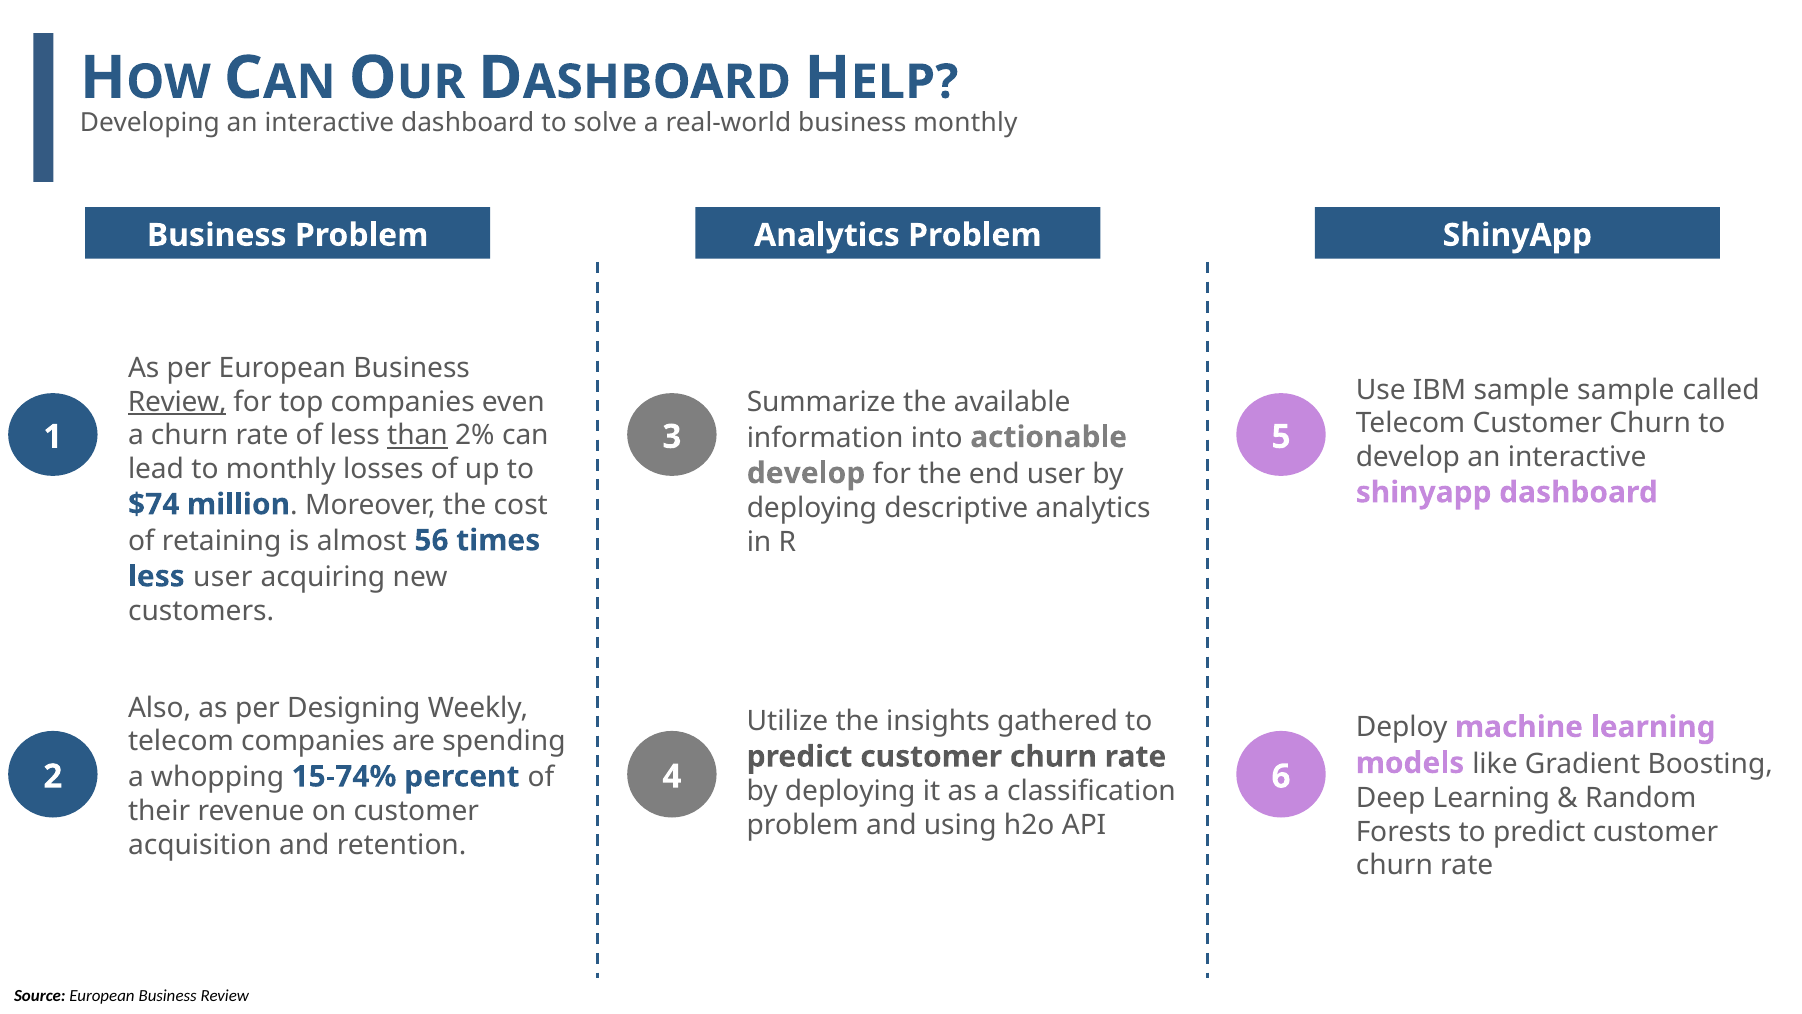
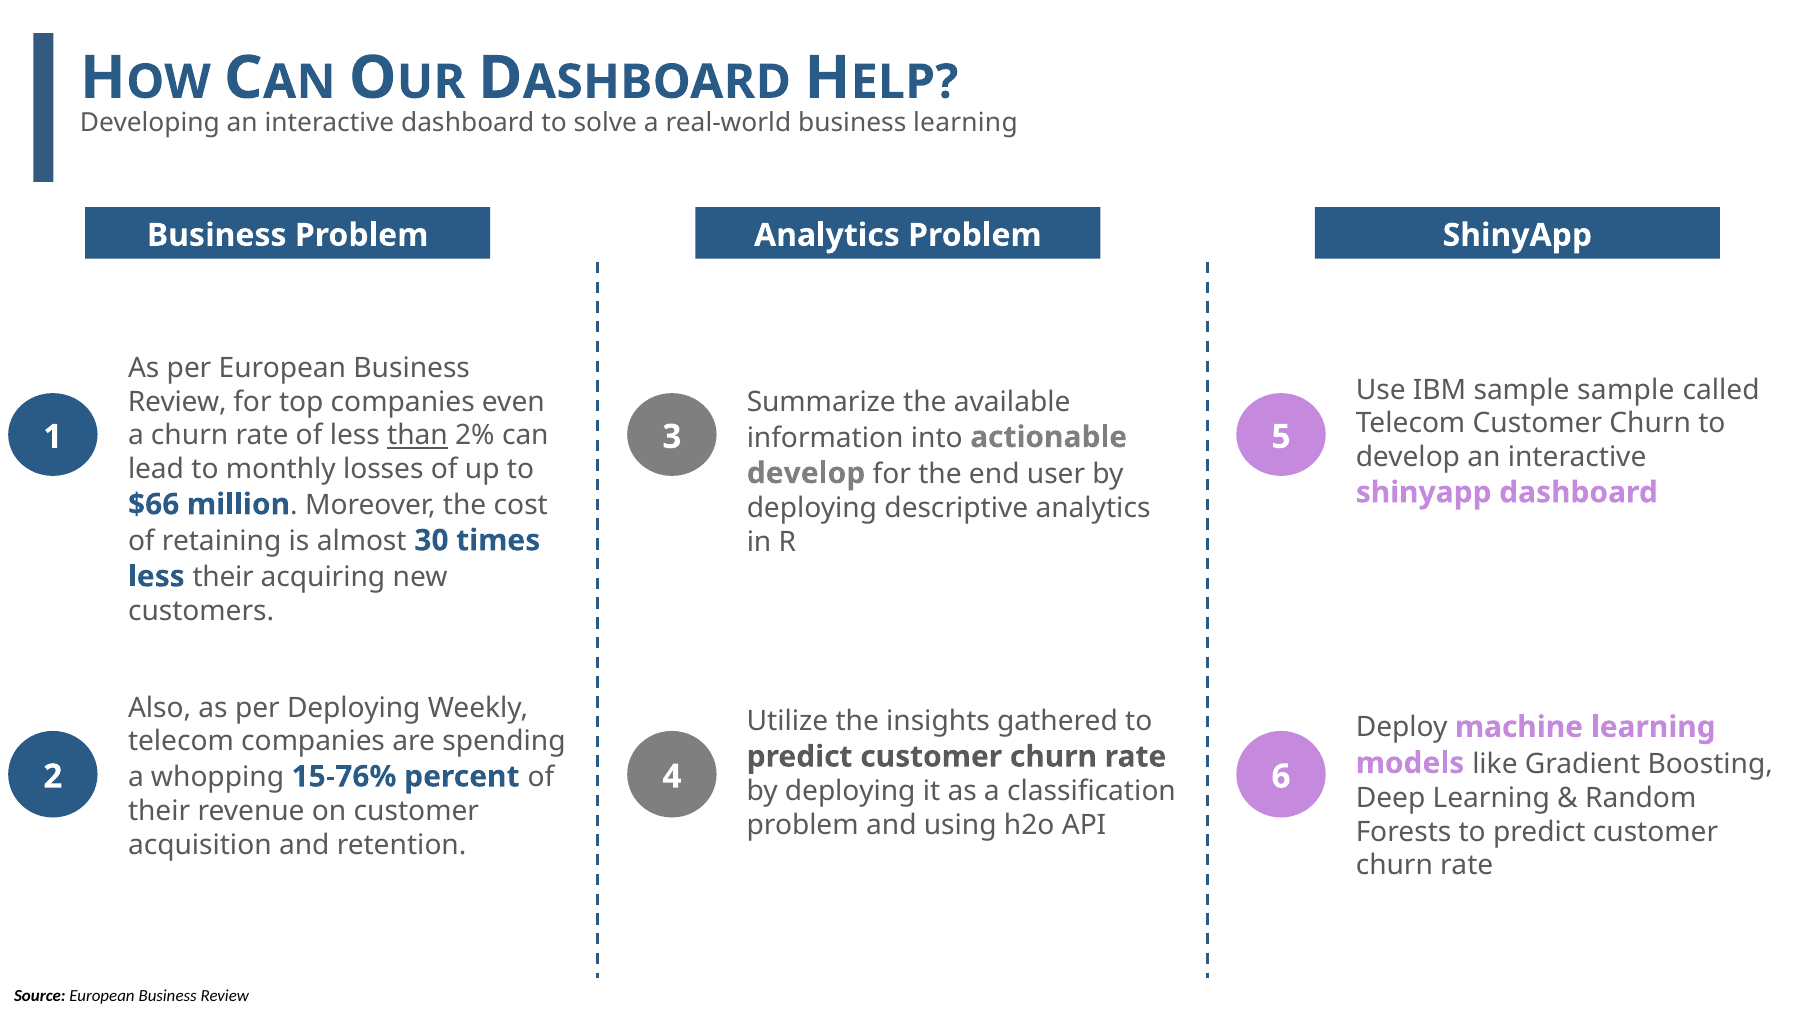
business monthly: monthly -> learning (965, 122)
Review underline: present -> none (177, 402)
$74: $74 -> $66 (154, 504)
56: 56 -> 30 (431, 540)
less user: user -> their (223, 577)
per Designing: Designing -> Deploying (354, 707)
15-74%: 15-74% -> 15-76% (344, 776)
